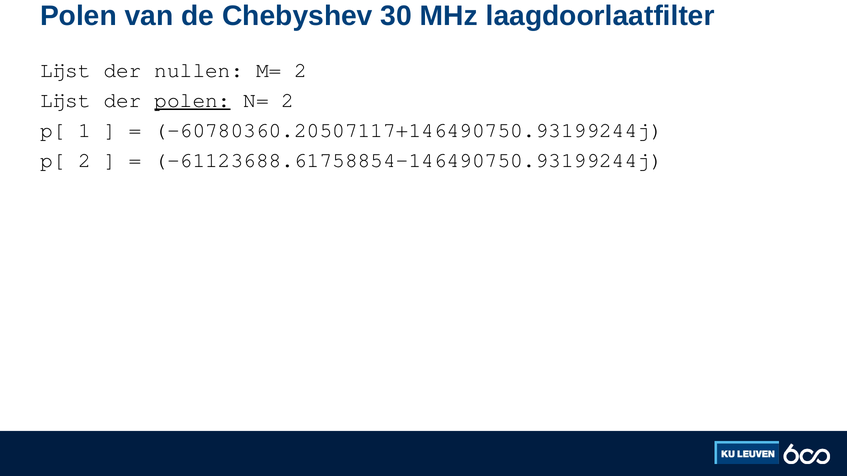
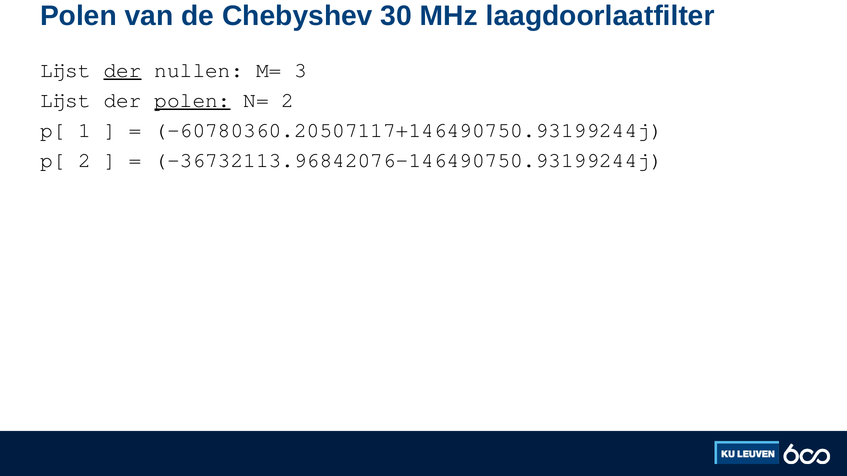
der underline: none -> present (123, 70)
M= 2: 2 -> 3 (301, 70)
-61123688.61758854-146490750.93199244j: -61123688.61758854-146490750.93199244j -> -36732113.96842076-146490750.93199244j (409, 160)
